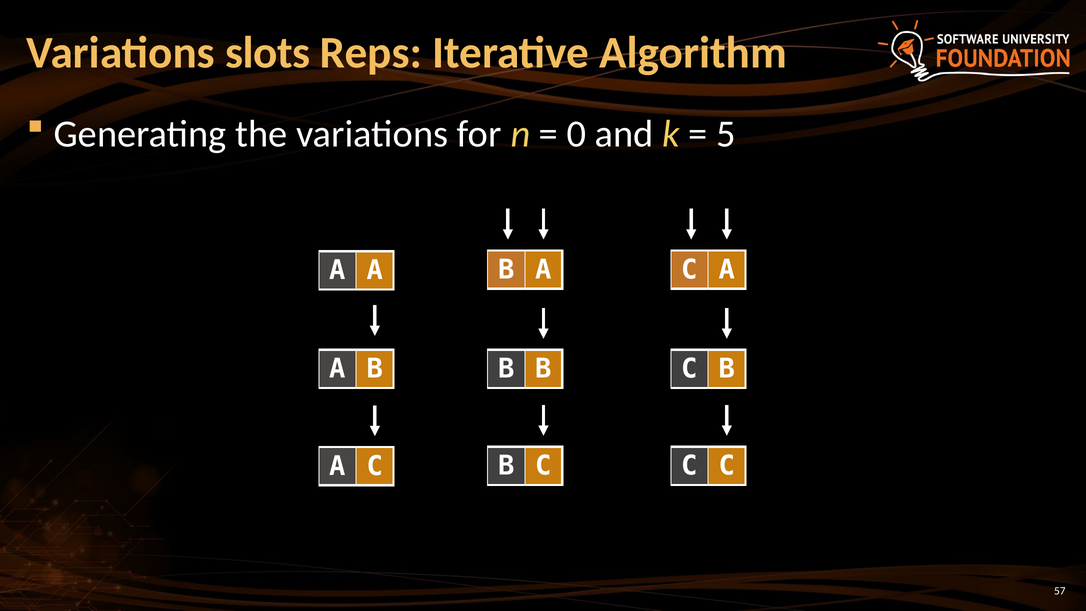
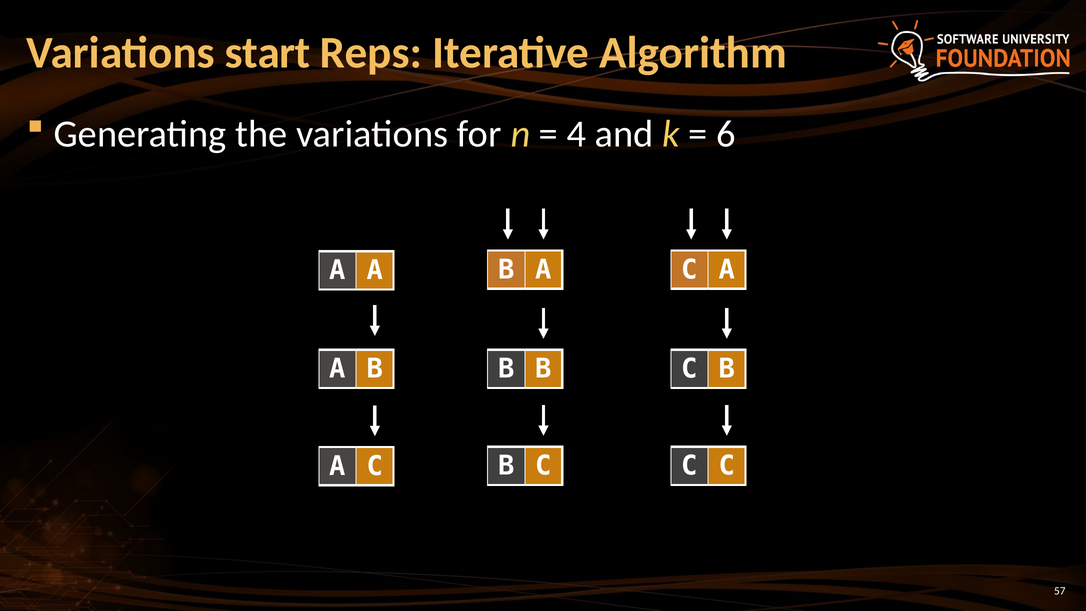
slots: slots -> start (268, 53)
0: 0 -> 4 (576, 134)
5: 5 -> 6 (726, 134)
